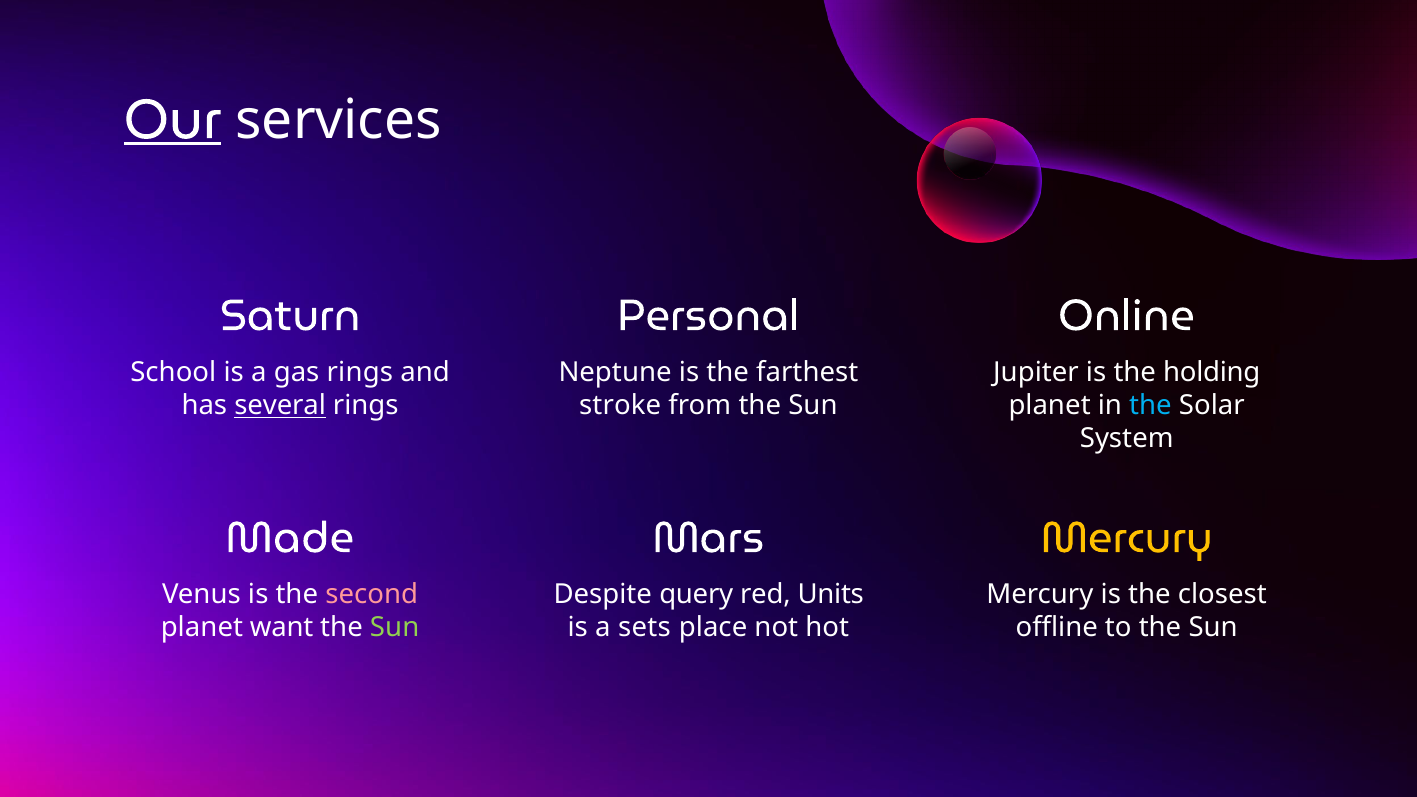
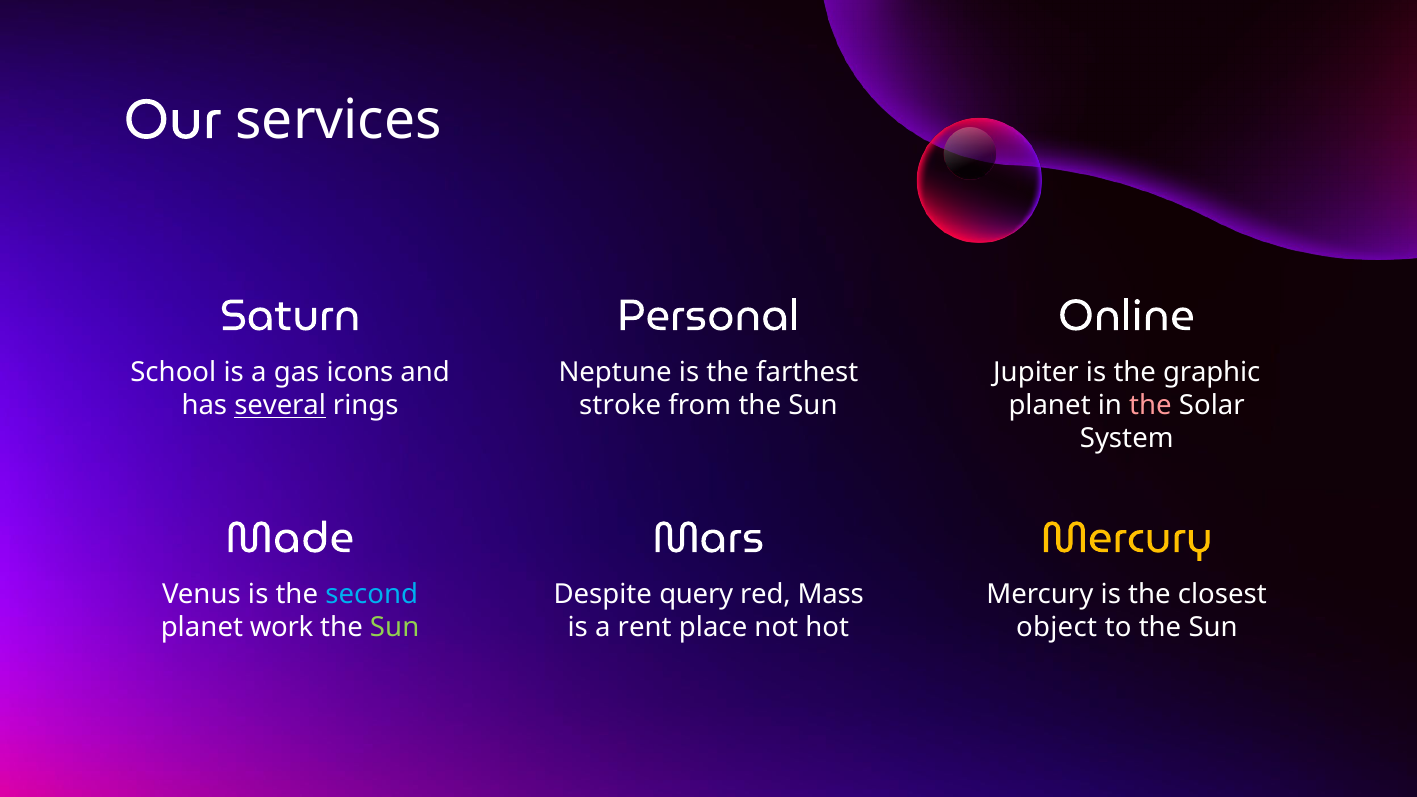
Our underline: present -> none (173, 120)
gas rings: rings -> icons (360, 372)
holding: holding -> graphic (1212, 372)
the colour: light blue -> pink (1150, 406)
second colour: pink -> light blue (372, 595)
Units: Units -> Mass (831, 595)
want: want -> work (282, 628)
sets: sets -> rent (645, 628)
offline: offline -> object (1057, 628)
